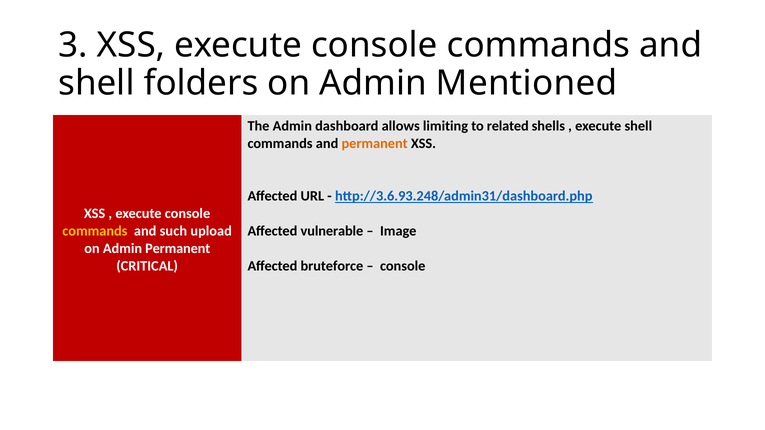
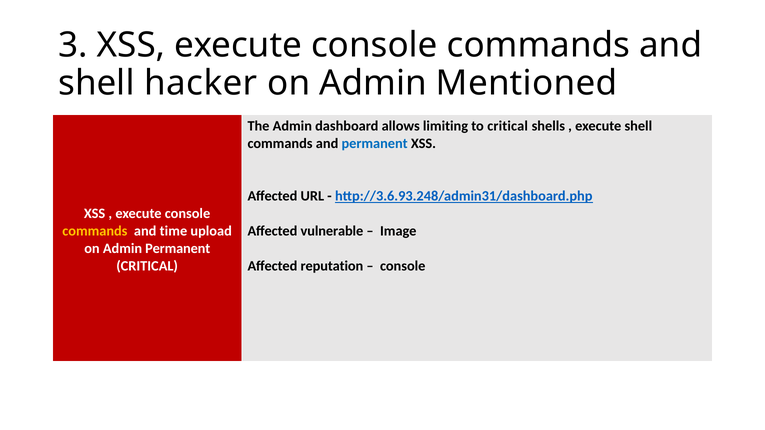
folders: folders -> hacker (201, 83)
to related: related -> critical (508, 126)
permanent colour: orange -> blue (375, 144)
such: such -> time (173, 231)
bruteforce: bruteforce -> reputation (332, 266)
